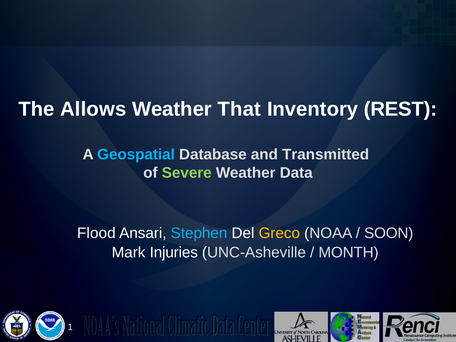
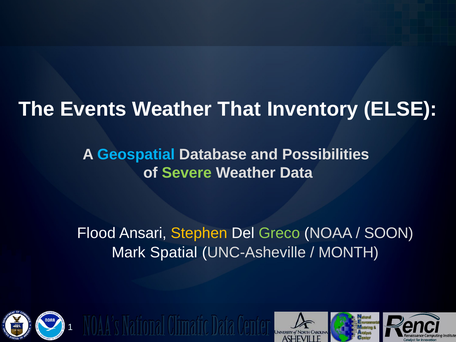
Allows: Allows -> Events (93, 109)
REST: REST -> ELSE (400, 109)
Transmitted: Transmitted -> Possibilities (326, 155)
Stephen colour: light blue -> yellow (199, 233)
Greco colour: yellow -> light green (279, 233)
Injuries: Injuries -> Spatial (174, 253)
